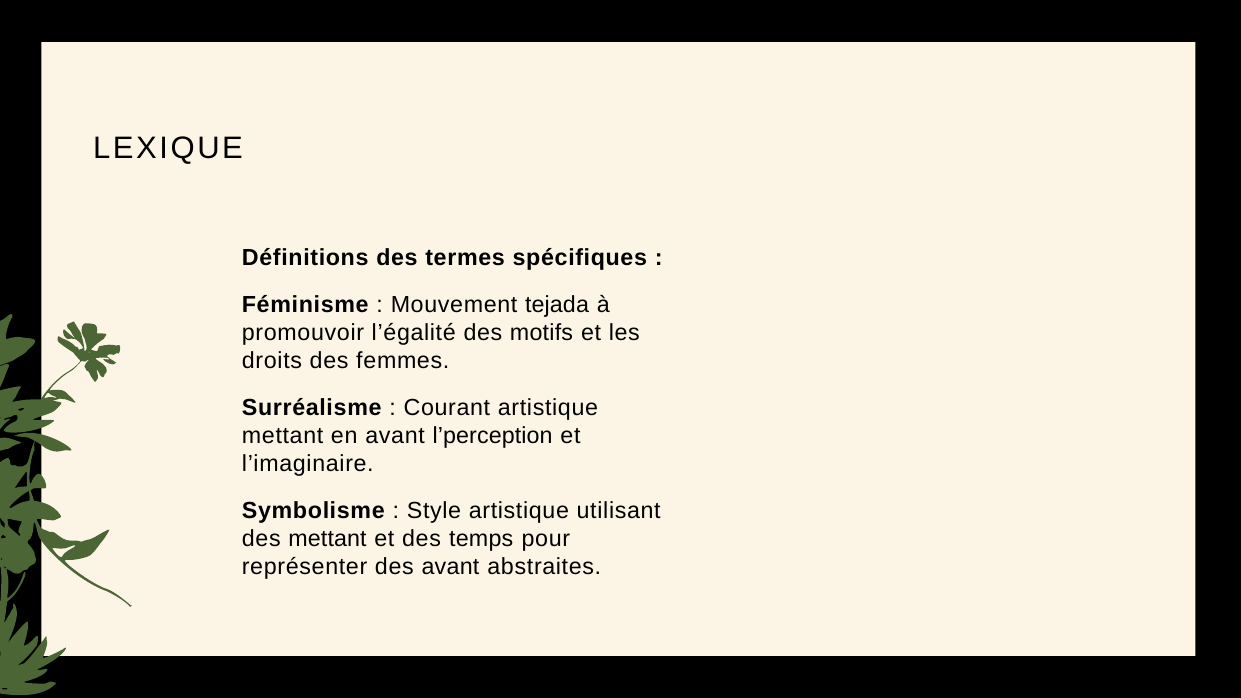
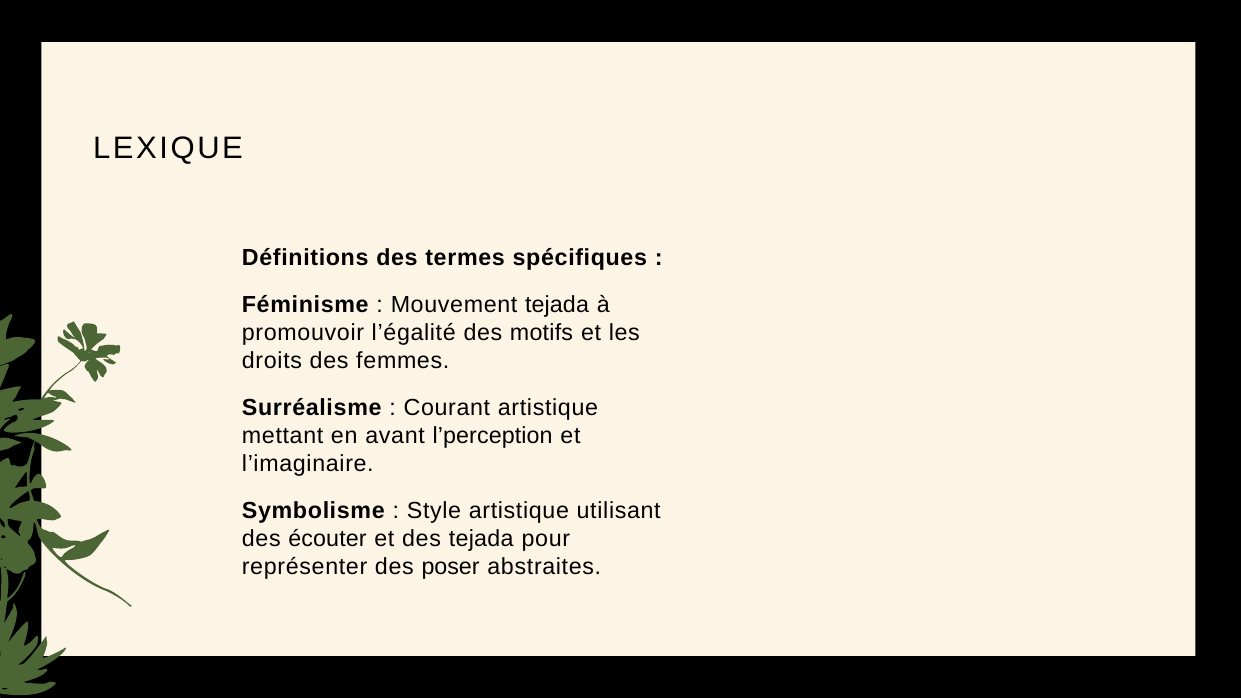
des mettant: mettant -> écouter (328, 539)
des temps: temps -> tejada (481, 539)
des avant: avant -> poser (451, 567)
